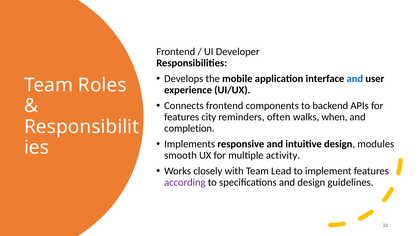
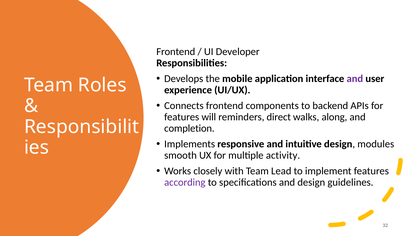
and colour: blue -> purple (355, 79)
city: city -> will (209, 117)
often: often -> direct (279, 117)
when: when -> along (334, 117)
